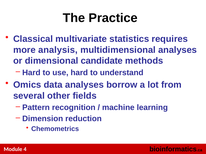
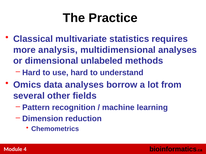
candidate: candidate -> unlabeled (102, 61)
